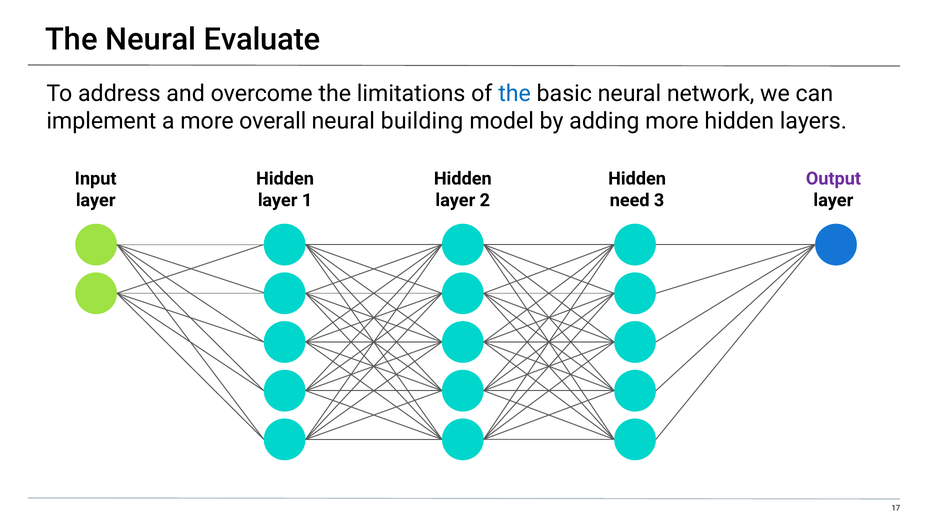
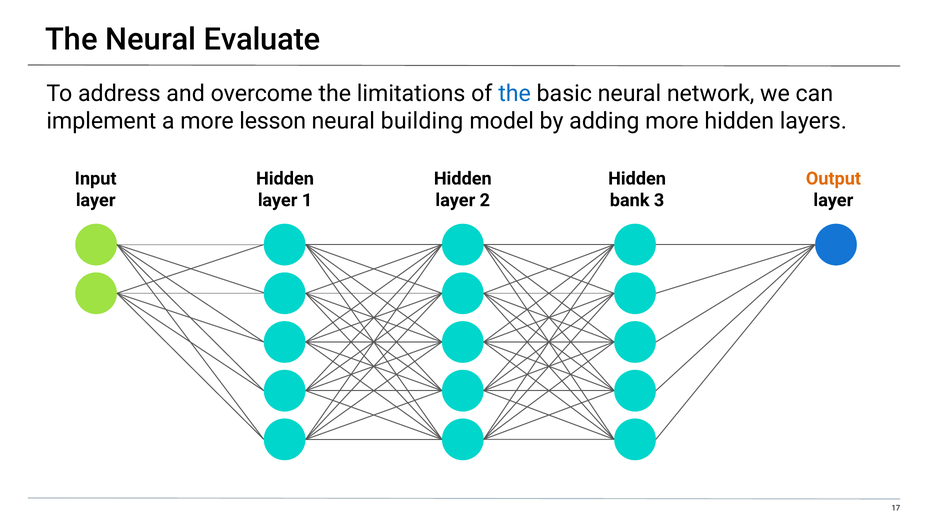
overall: overall -> lesson (273, 121)
Output colour: purple -> orange (833, 179)
need: need -> bank (630, 200)
